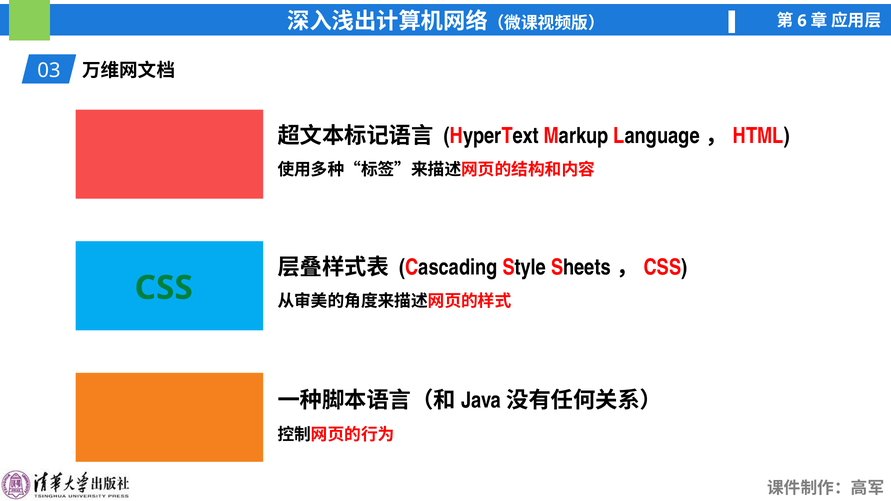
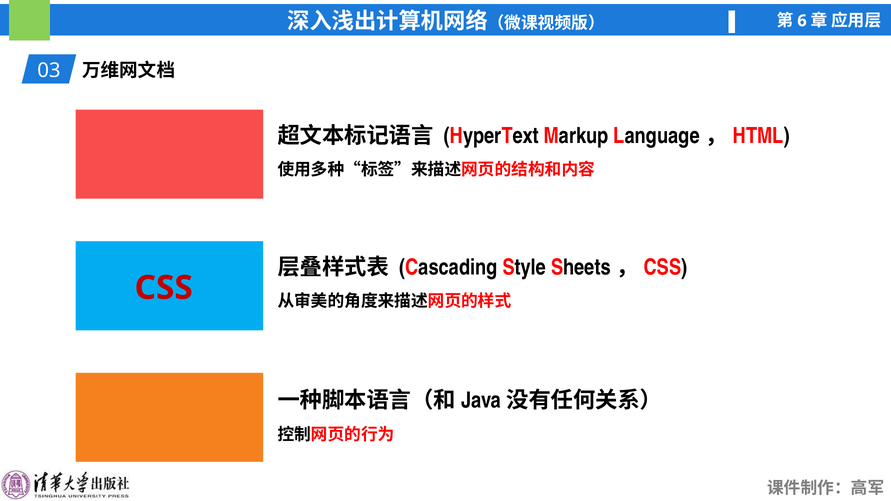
CSS colour: green -> red (164, 288)
